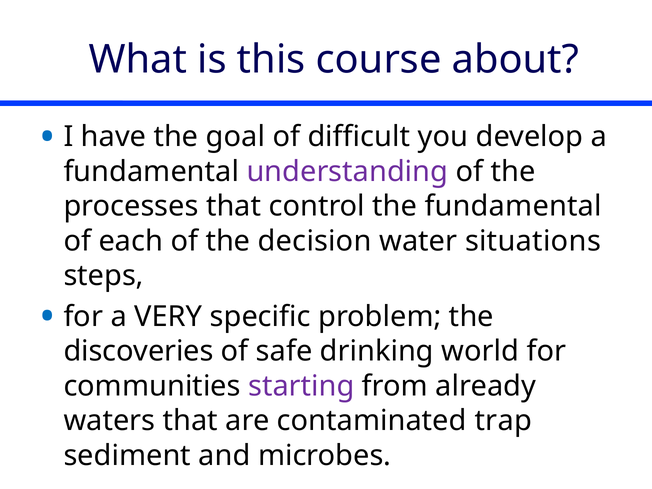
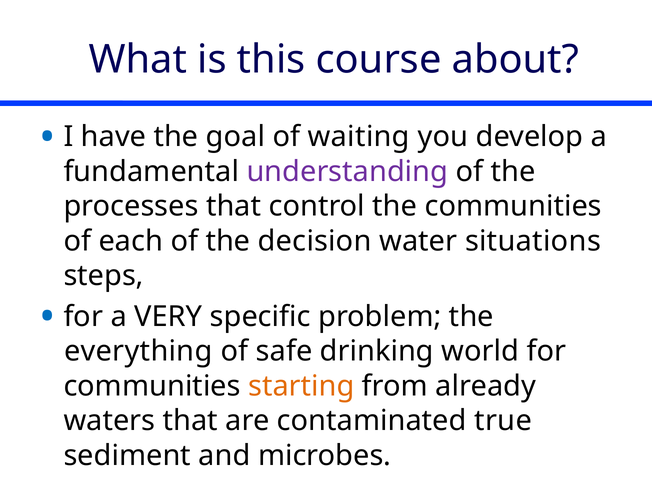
difficult: difficult -> waiting (359, 137)
the fundamental: fundamental -> communities (513, 206)
discoveries: discoveries -> everything (138, 351)
starting colour: purple -> orange (301, 386)
trap: trap -> true (503, 421)
